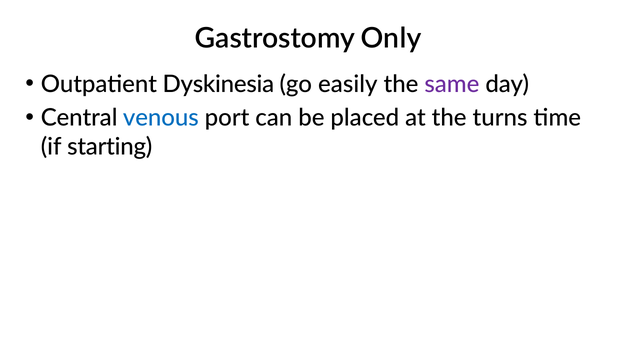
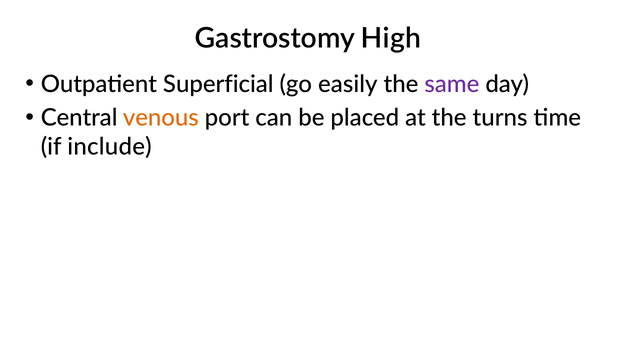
Only: Only -> High (391, 38)
Dyskinesia: Dyskinesia -> Superficial (218, 84)
venous colour: blue -> orange (161, 118)
starting: starting -> include (110, 147)
